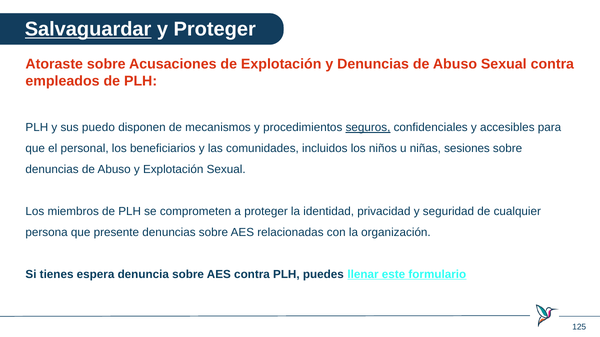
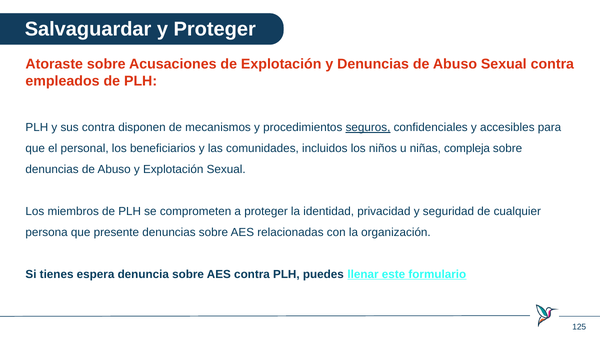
Salvaguardar underline: present -> none (88, 29)
sus puedo: puedo -> contra (98, 128)
sesiones: sesiones -> compleja (467, 149)
